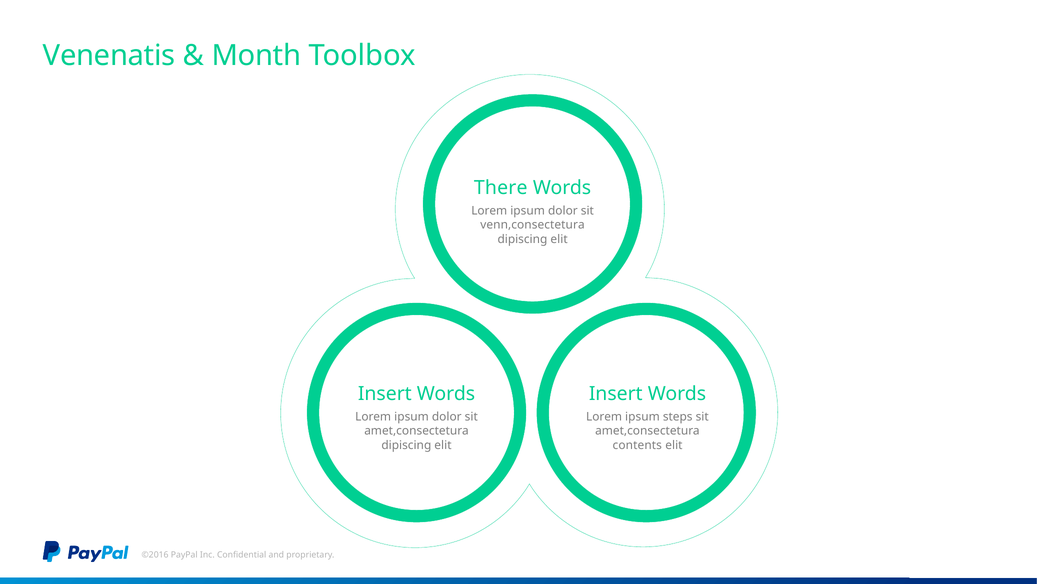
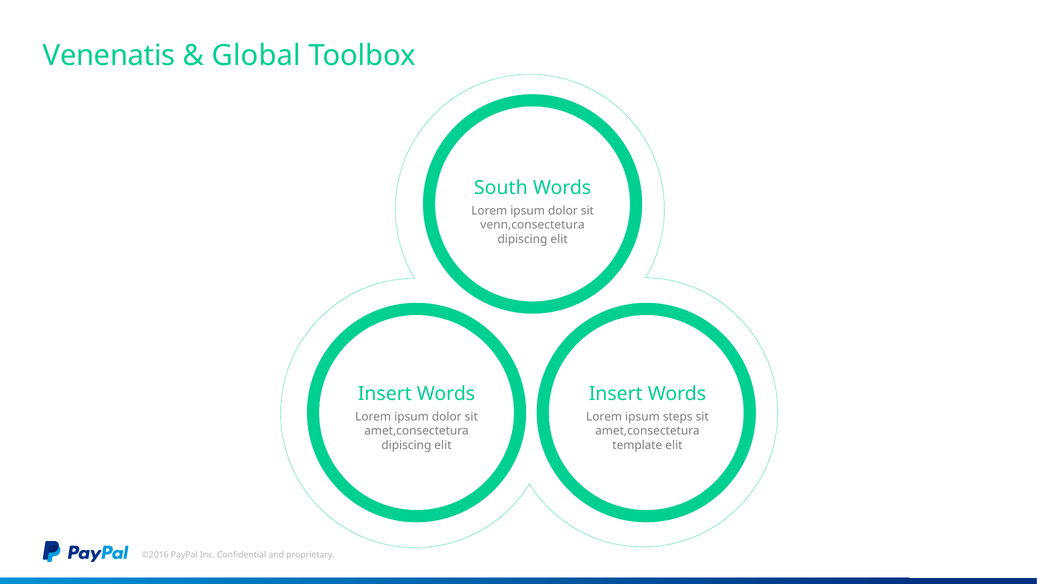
Month: Month -> Global (256, 56)
There: There -> South (501, 187)
contents: contents -> template (637, 445)
